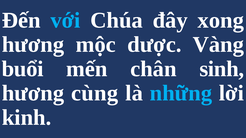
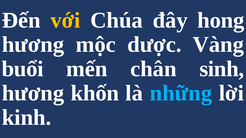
với colour: light blue -> yellow (65, 20)
xong: xong -> hong (221, 20)
cùng: cùng -> khốn (95, 93)
